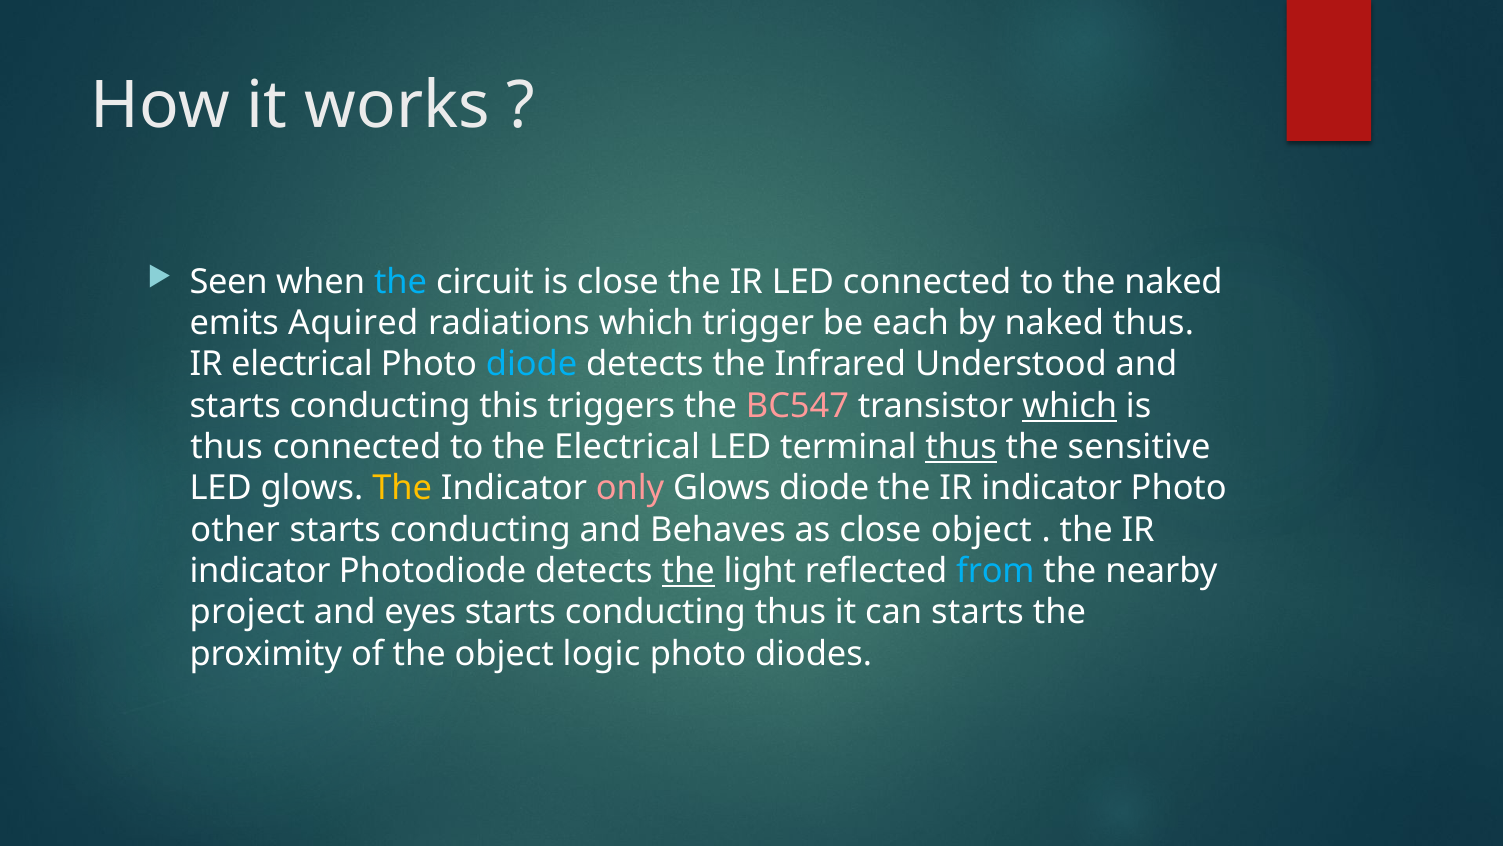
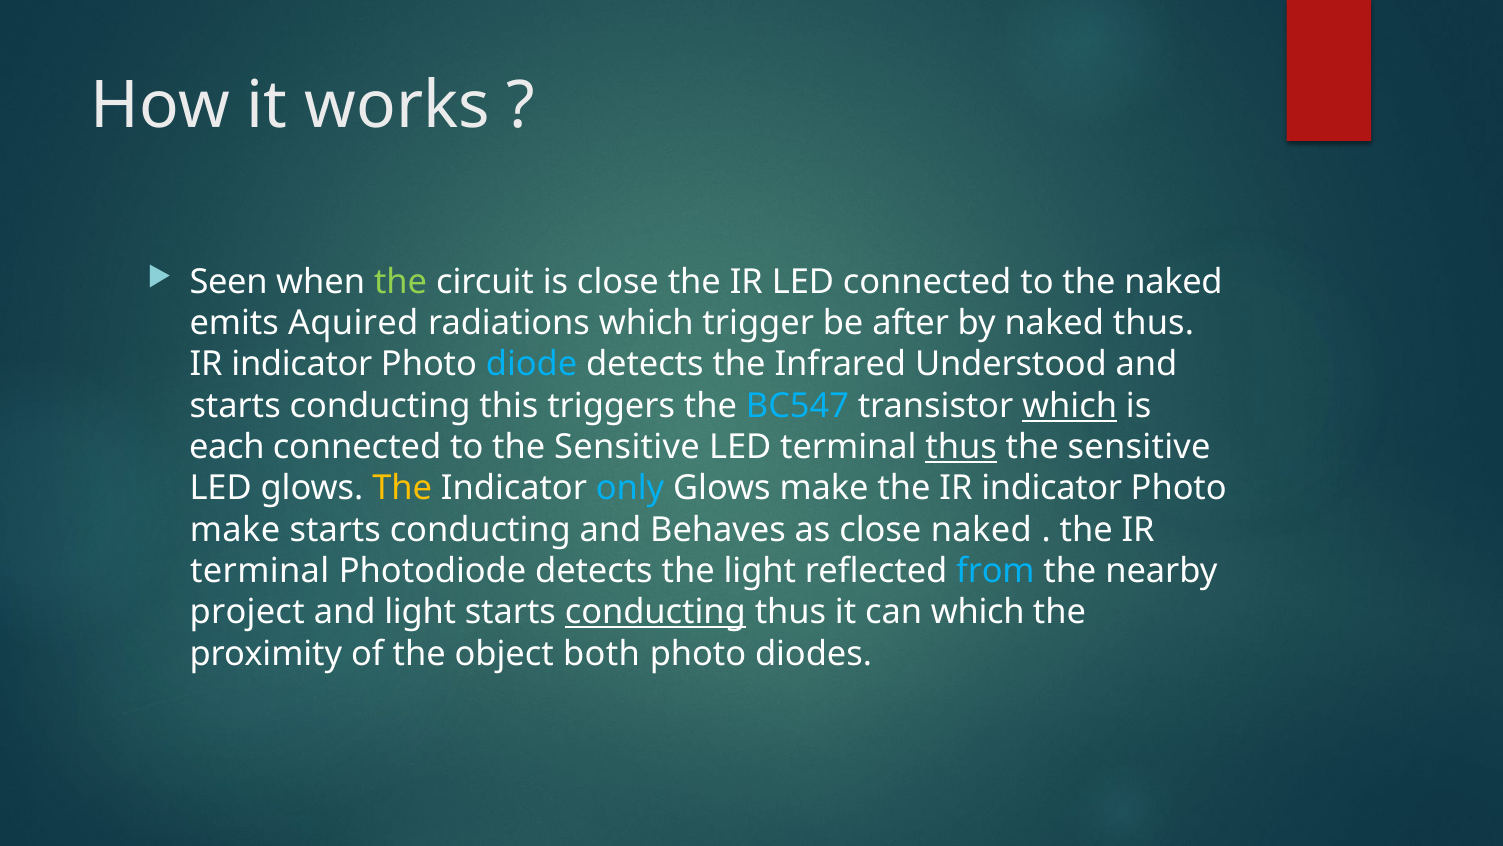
the colour: light blue -> light green (401, 282)
each: each -> after (911, 323)
electrical: electrical -> indicator (302, 364)
BC547 colour: pink -> light blue (797, 406)
thus: thus -> each (227, 447)
to the Electrical: Electrical -> Sensitive (627, 447)
only colour: pink -> light blue (630, 488)
Glows diode: diode -> make (824, 488)
other: other -> make (235, 529)
close object: object -> naked (981, 529)
indicator: indicator -> terminal (260, 571)
the underline: present -> none (688, 571)
and eyes: eyes -> light (420, 612)
conducting underline: none -> present (655, 612)
can starts: starts -> which (978, 612)
logic: logic -> both (602, 653)
